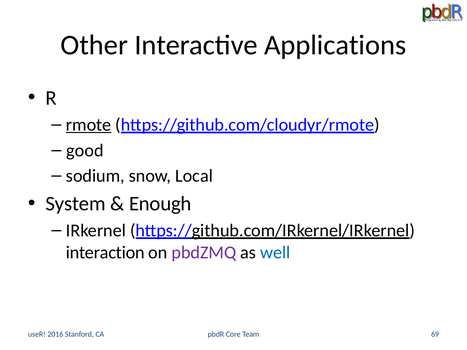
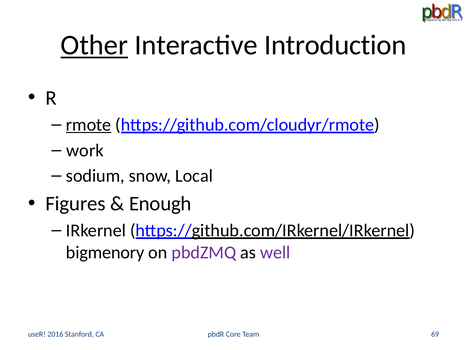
Other underline: none -> present (94, 45)
Applications: Applications -> Introduction (335, 45)
good: good -> work (85, 151)
System: System -> Figures (76, 204)
interaction: interaction -> bigmenory (105, 253)
well colour: blue -> purple (275, 253)
